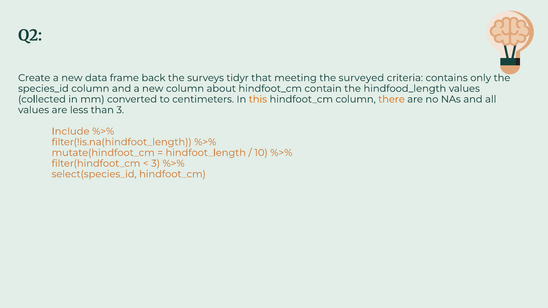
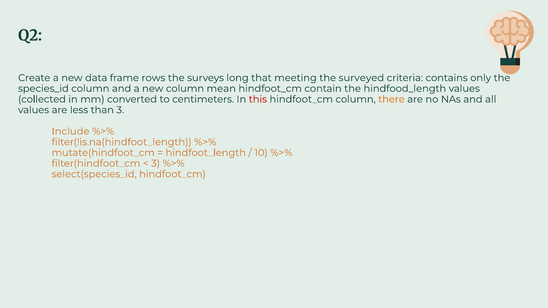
back: back -> rows (153, 78)
tidyr: tidyr -> long (238, 78)
about: about -> mean (221, 89)
this colour: orange -> red (258, 99)
